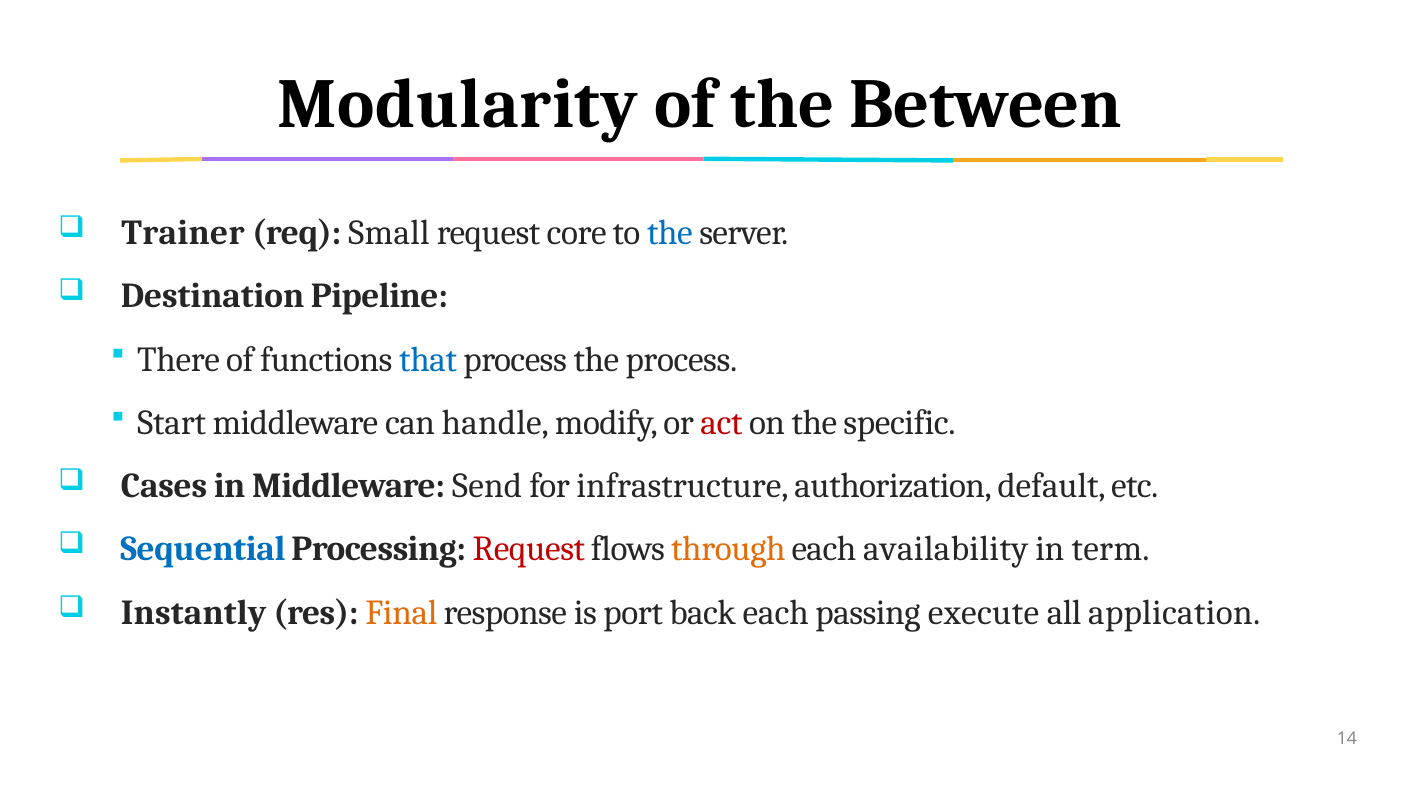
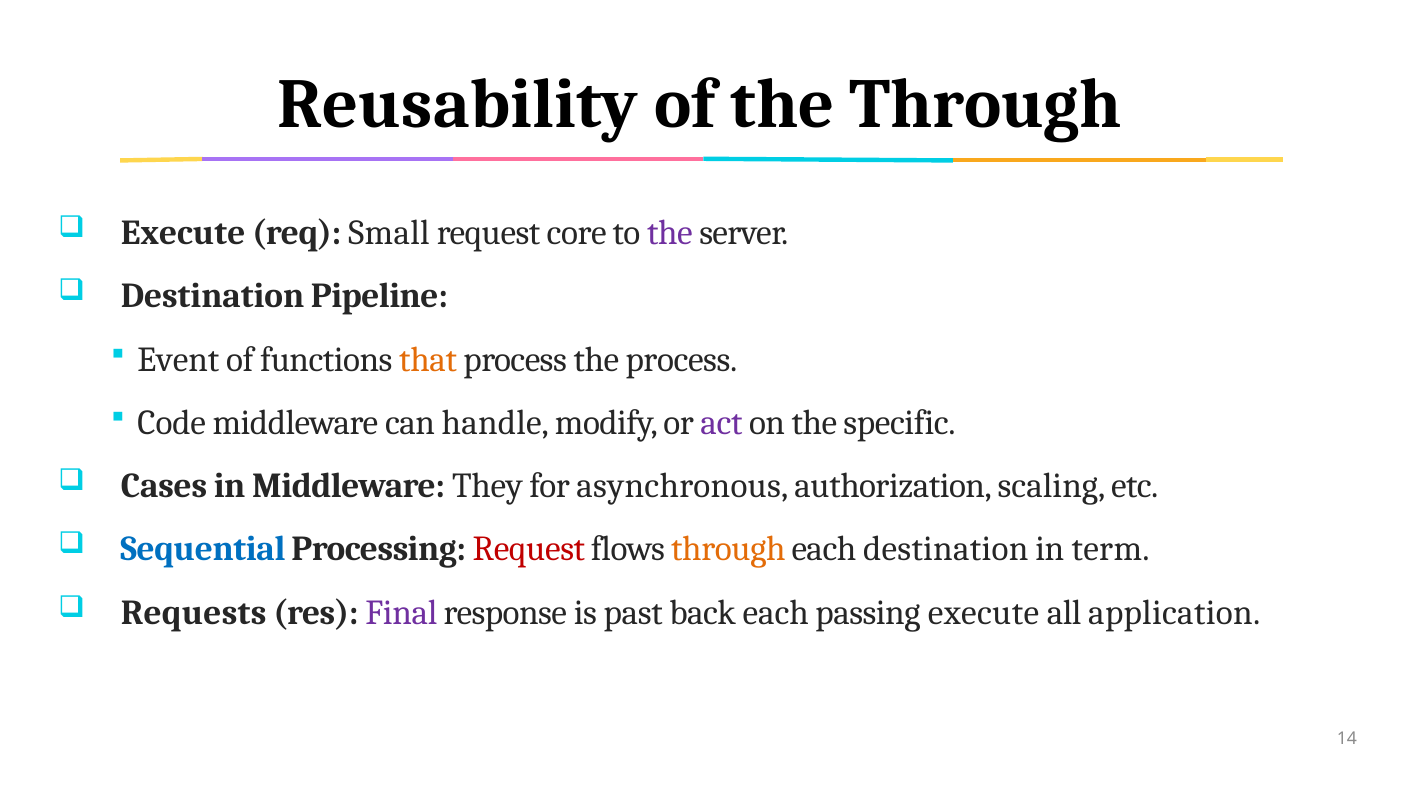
Modularity: Modularity -> Reusability (458, 104)
the Between: Between -> Through (986, 104)
Trainer: Trainer -> Execute (183, 233)
the colour: blue -> purple (670, 233)
There: There -> Event (178, 360)
that colour: blue -> orange (428, 360)
Start: Start -> Code (172, 423)
act colour: red -> purple (722, 423)
Send: Send -> They (488, 486)
infrastructure: infrastructure -> asynchronous (682, 486)
default: default -> scaling (1051, 486)
each availability: availability -> destination (946, 550)
Instantly: Instantly -> Requests (194, 613)
Final colour: orange -> purple (401, 613)
port: port -> past (633, 613)
